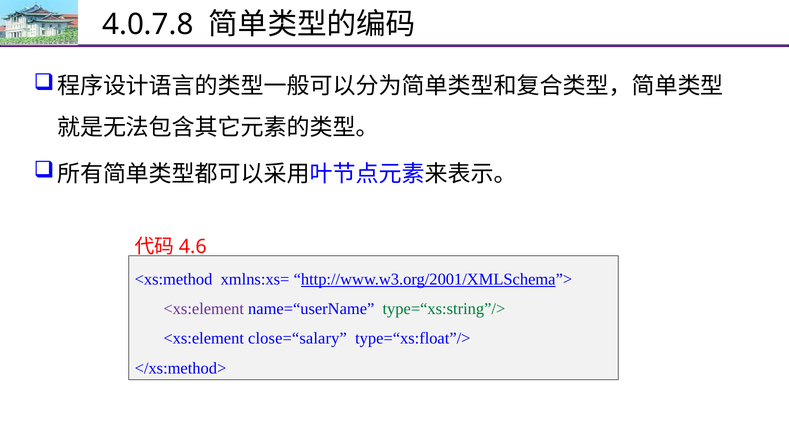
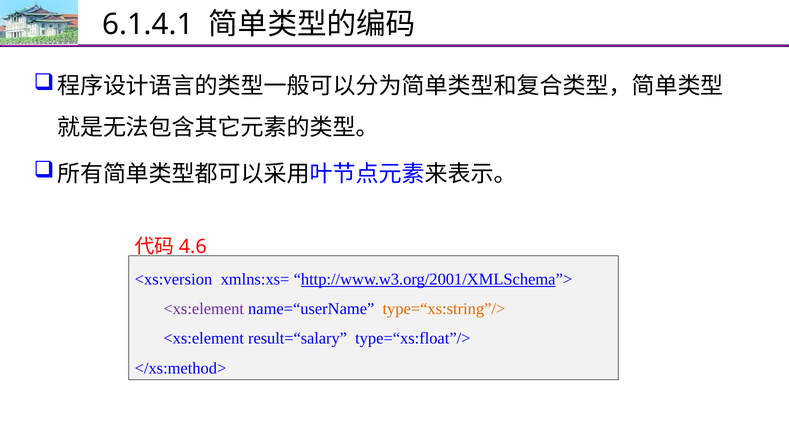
4.0.7.8: 4.0.7.8 -> 6.1.4.1 (148, 24)
<xs:method: <xs:method -> <xs:version (174, 279)
type=“xs:string”/> colour: green -> orange (444, 309)
close=“salary: close=“salary -> result=“salary (298, 338)
